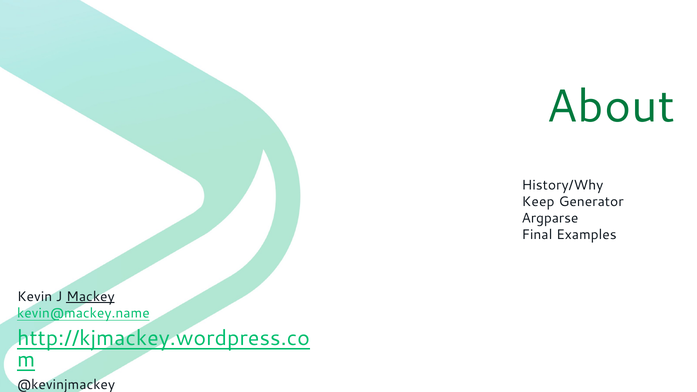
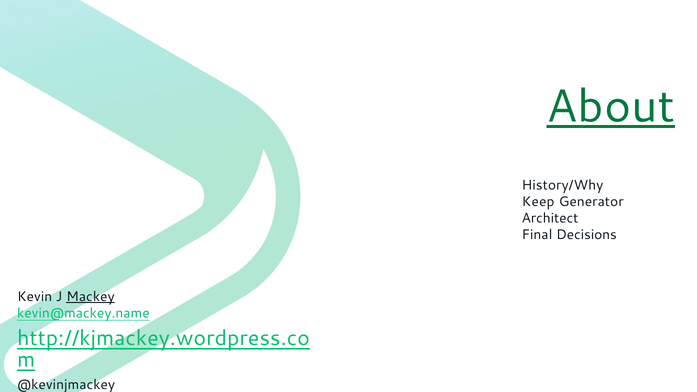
About underline: none -> present (611, 107)
Argparse: Argparse -> Architect (550, 218)
Examples: Examples -> Decisions (586, 235)
